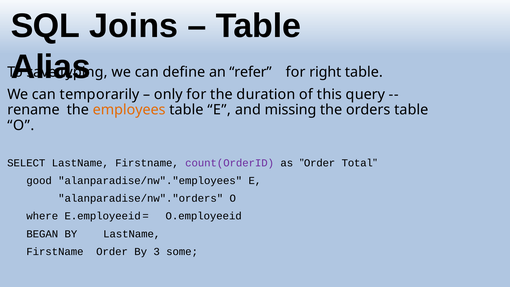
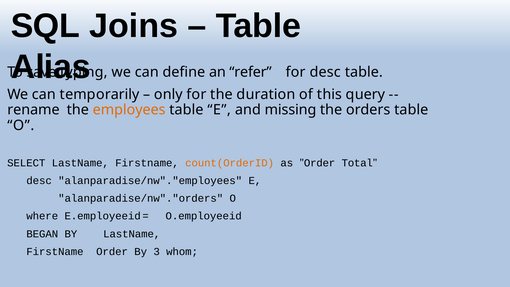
for right: right -> desc (325, 72)
count(OrderID colour: purple -> orange (230, 163)
good: good -> desc (39, 181)
some: some -> whom (182, 252)
